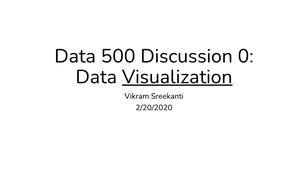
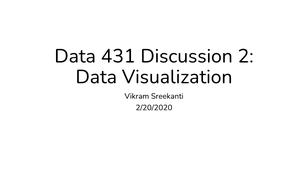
500: 500 -> 431 (118, 56)
0: 0 -> 2 (246, 56)
Visualization underline: present -> none (177, 77)
